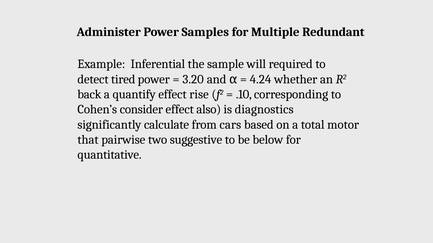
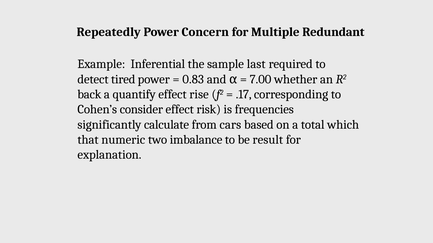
Administer: Administer -> Repeatedly (109, 32)
Samples: Samples -> Concern (205, 32)
will: will -> last (256, 64)
3.20: 3.20 -> 0.83 (193, 79)
4.24: 4.24 -> 7.00 (261, 79)
.10: .10 -> .17 (244, 95)
also: also -> risk (209, 110)
diagnostics: diagnostics -> frequencies (264, 110)
motor: motor -> which (343, 125)
pairwise: pairwise -> numeric (123, 140)
suggestive: suggestive -> imbalance (196, 140)
below: below -> result (268, 140)
quantitative: quantitative -> explanation (109, 155)
